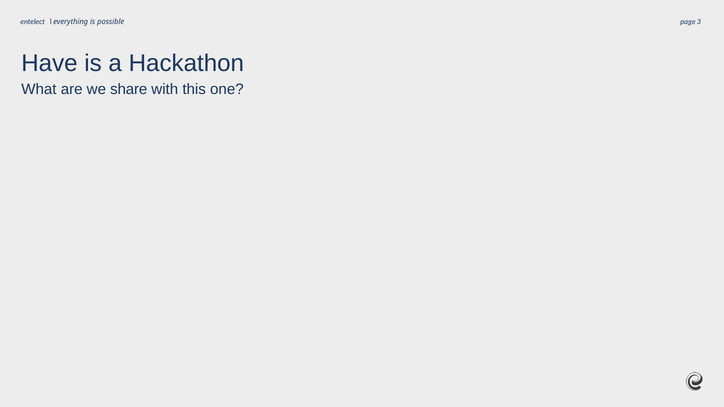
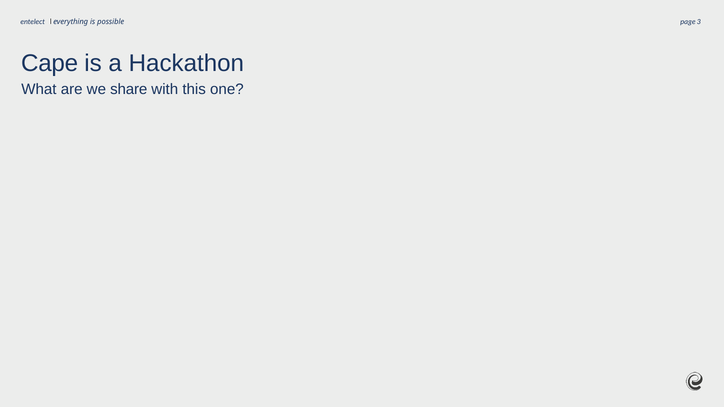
Have: Have -> Cape (50, 64)
